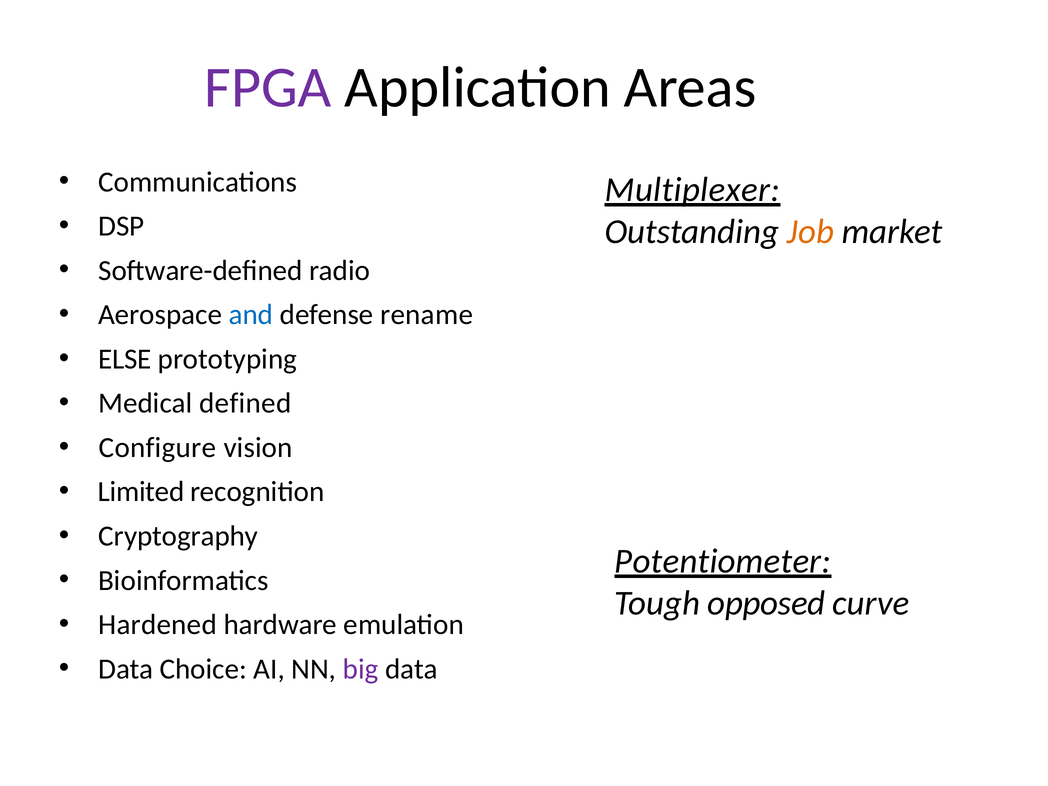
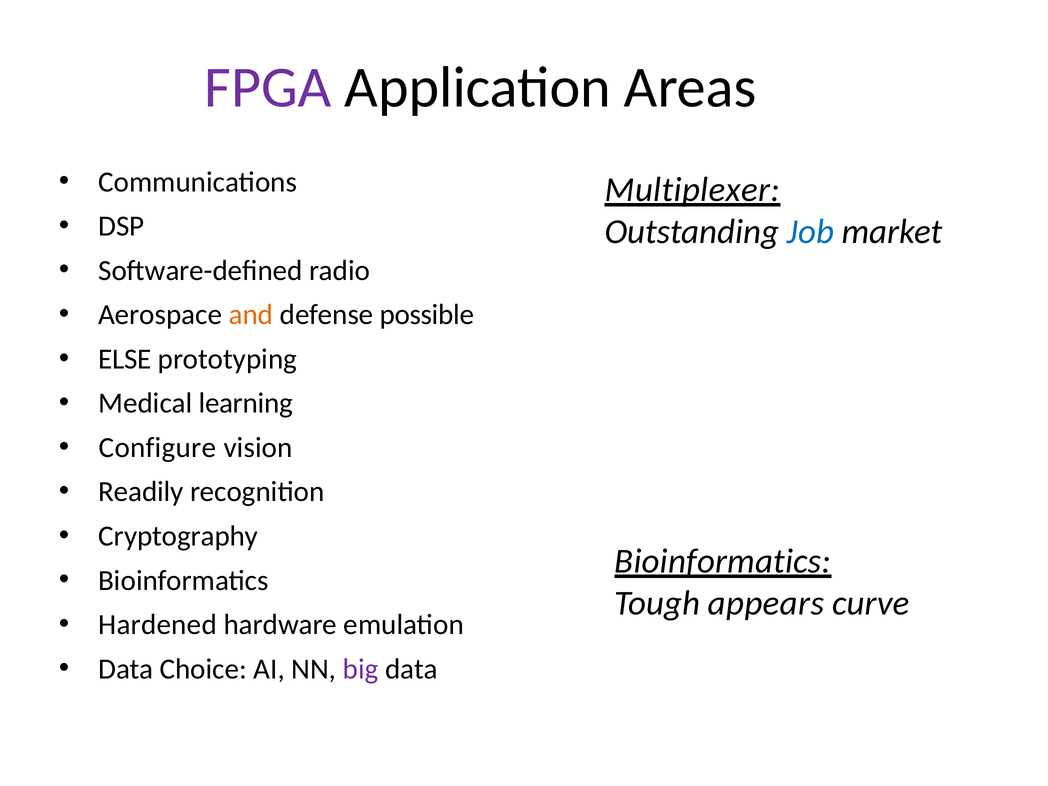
Job colour: orange -> blue (810, 232)
and colour: blue -> orange (251, 315)
rename: rename -> possible (427, 315)
defined: defined -> learning (246, 403)
Limited: Limited -> Readily (141, 492)
Potentiometer: Potentiometer -> Bioinformatics (723, 561)
opposed: opposed -> appears (766, 603)
